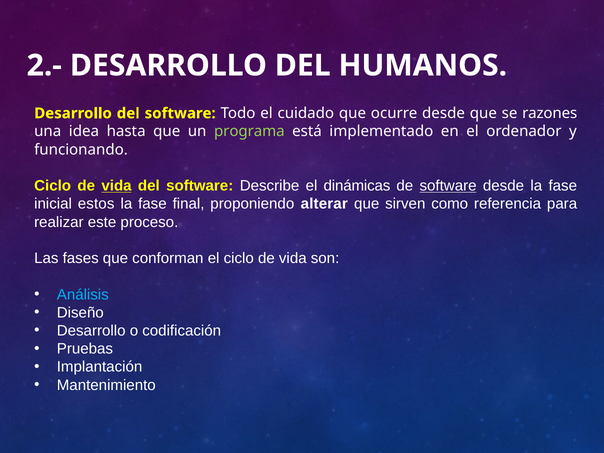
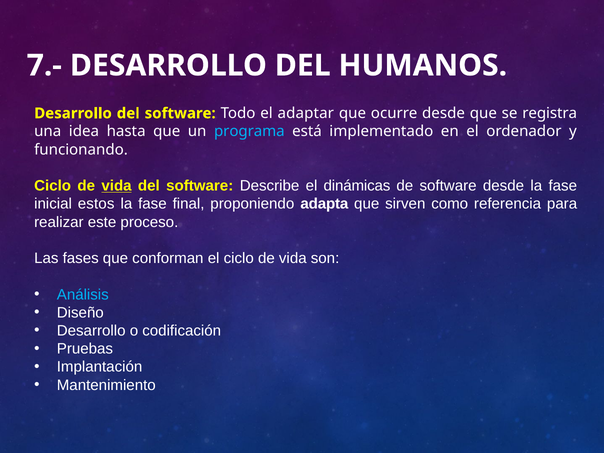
2.-: 2.- -> 7.- (44, 65)
cuidado: cuidado -> adaptar (306, 113)
razones: razones -> registra (550, 113)
programa colour: light green -> light blue (249, 131)
software underline: present -> none (448, 186)
alterar: alterar -> adapta (324, 204)
